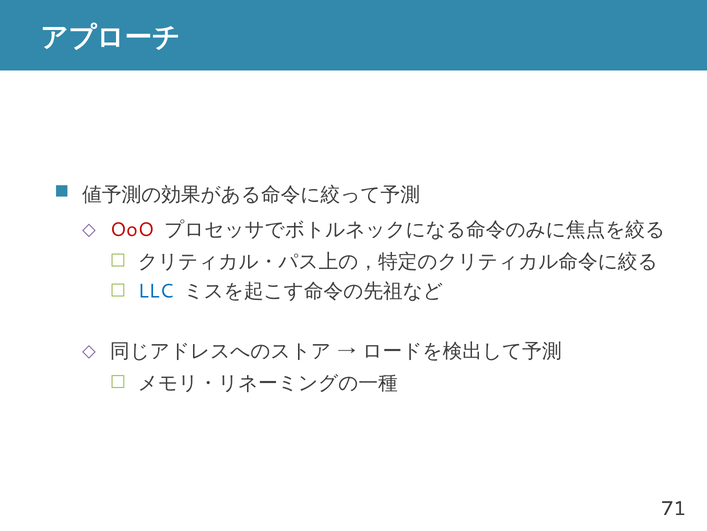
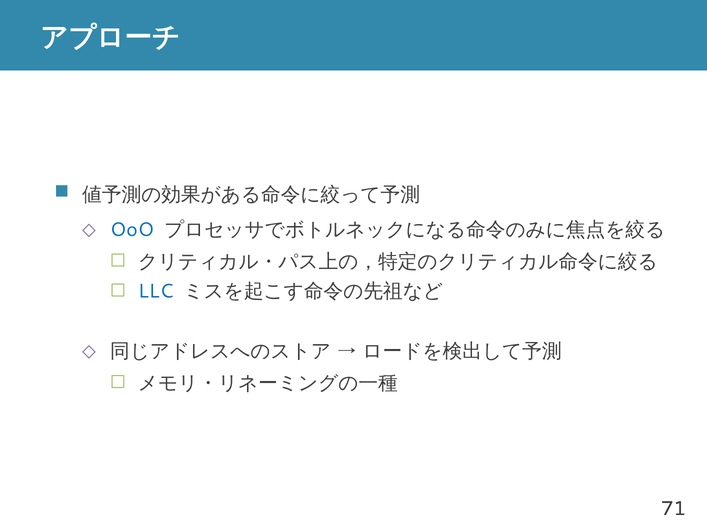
OoO colour: red -> blue (132, 229)
